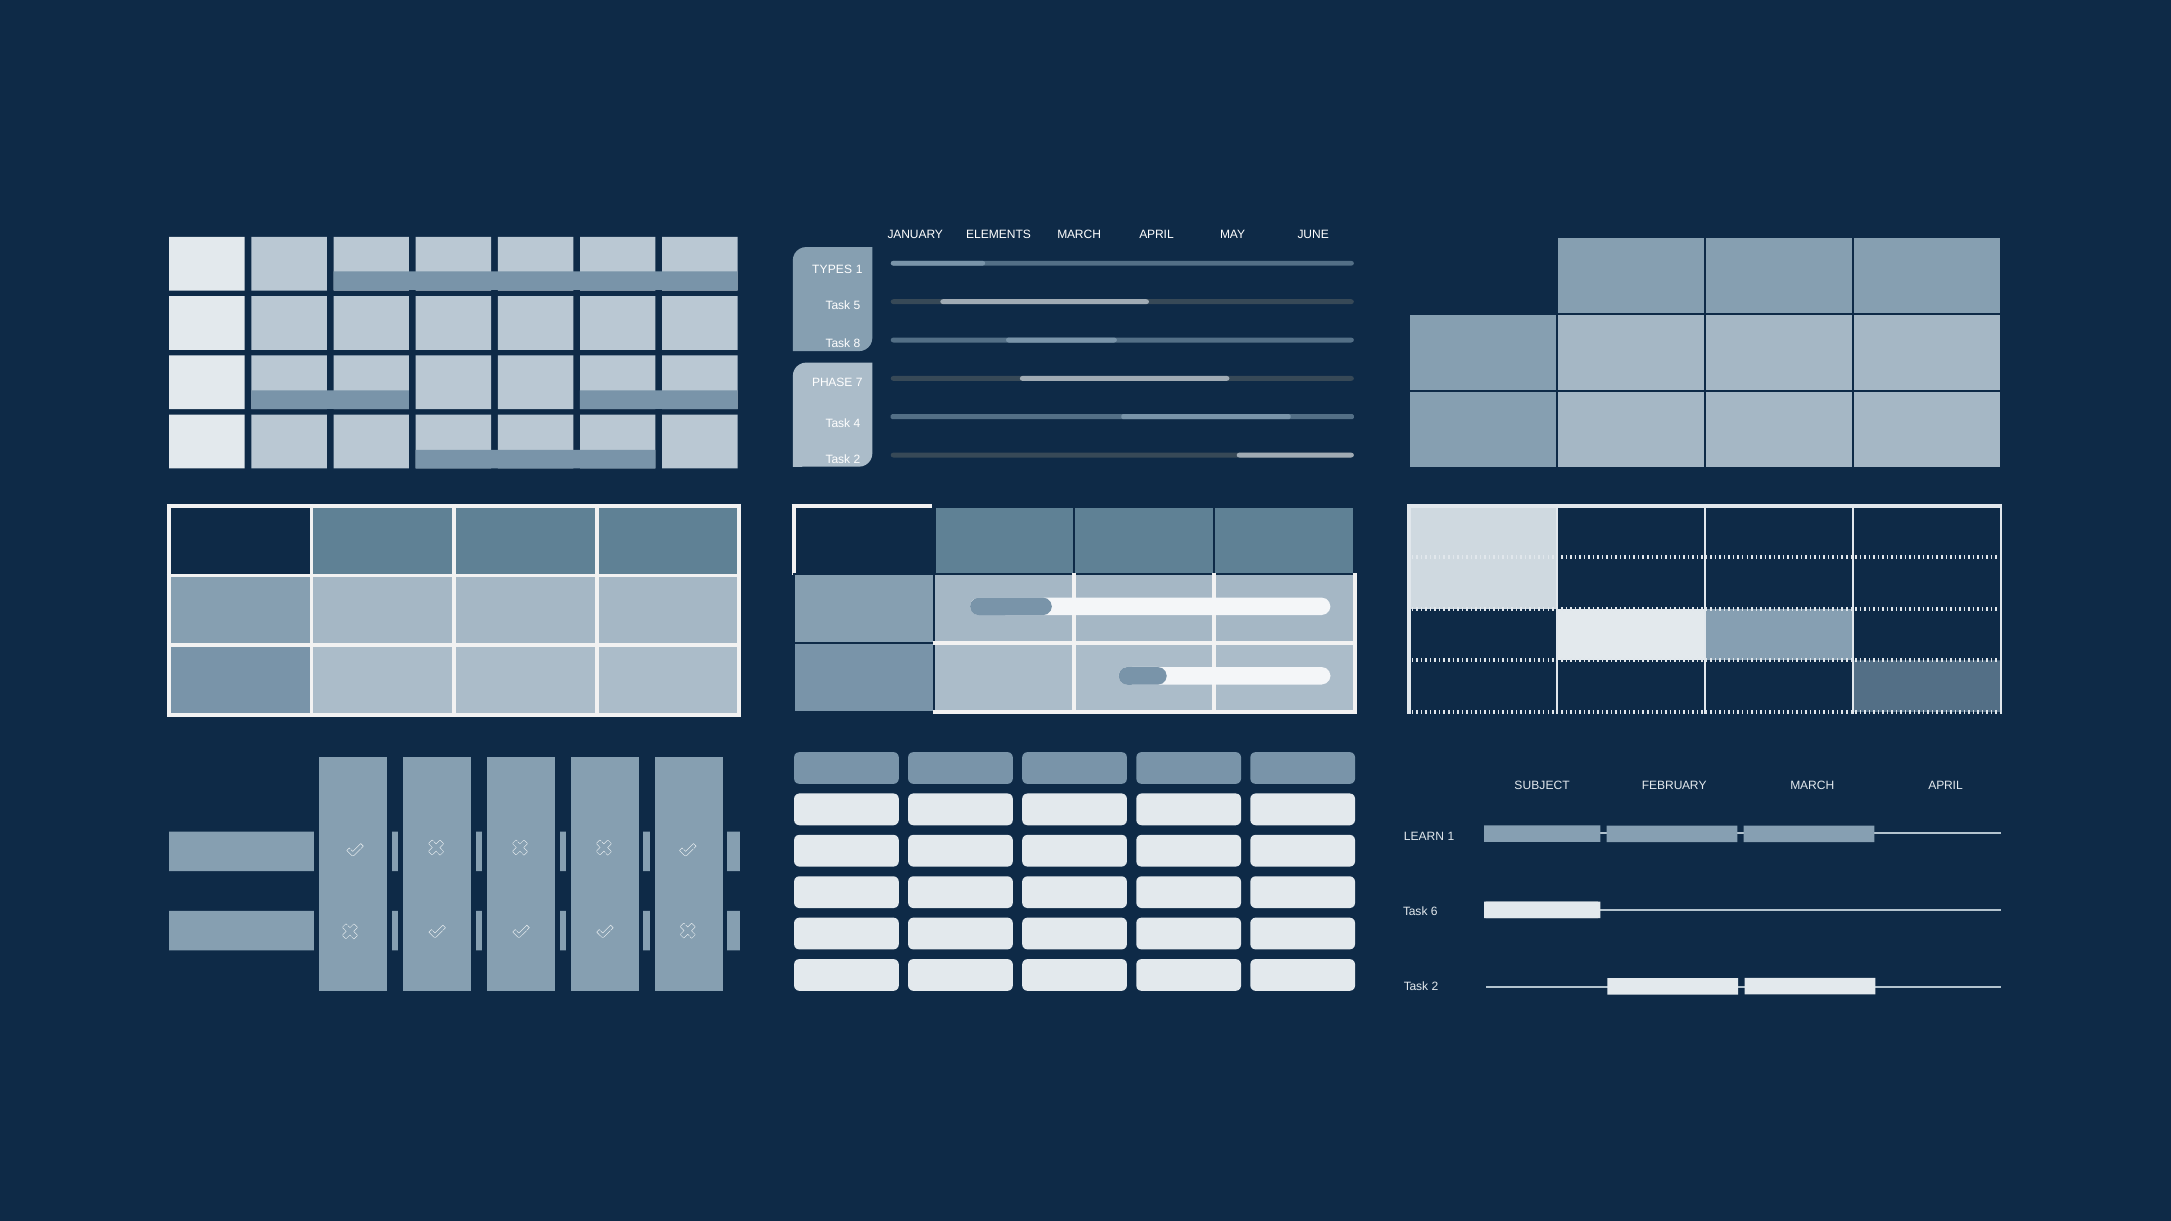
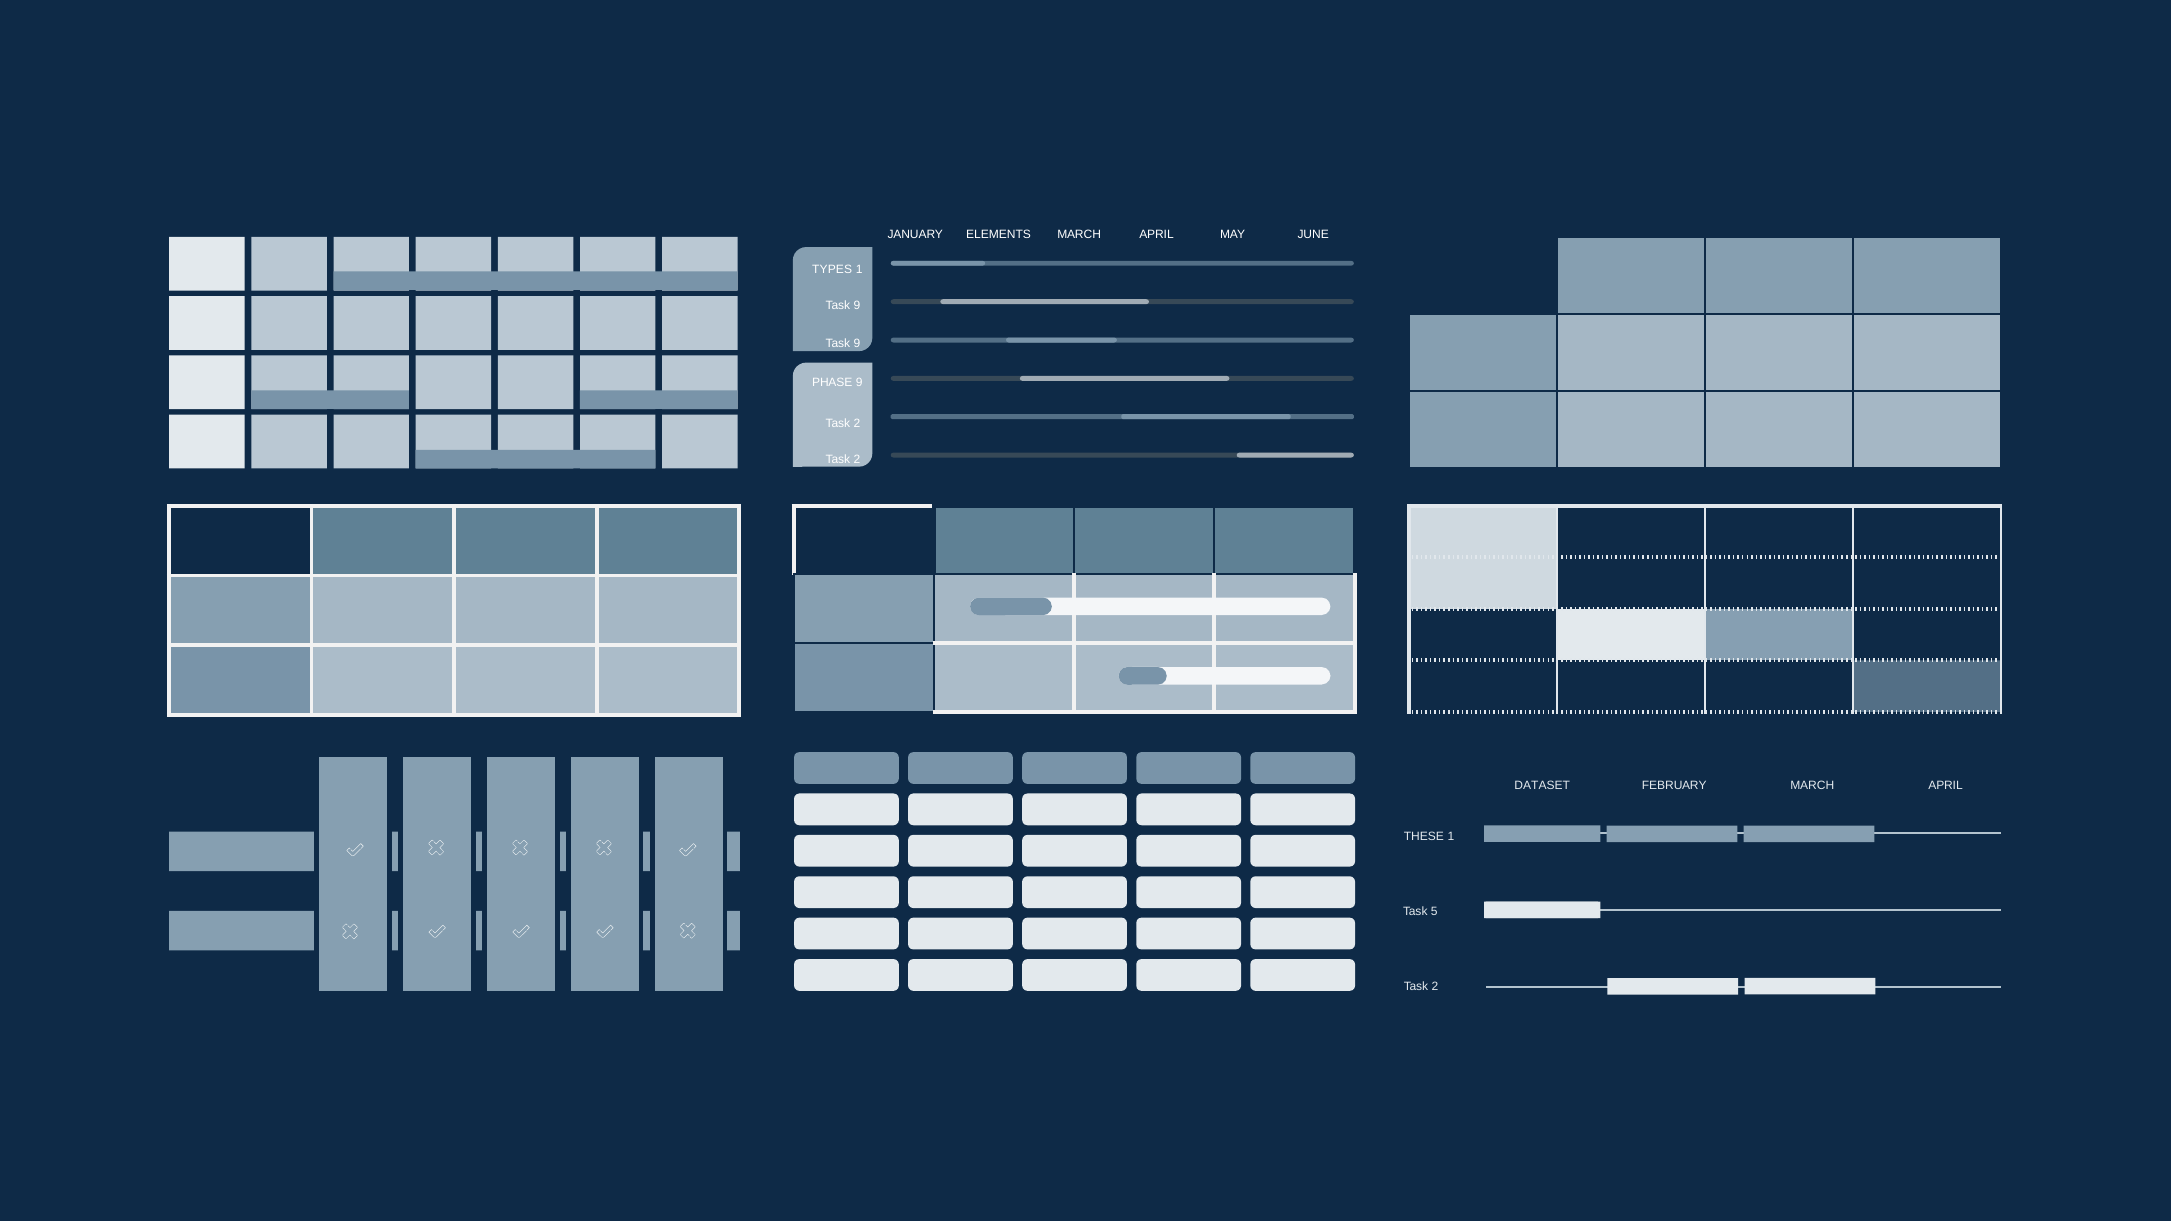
5: 5 -> 9 (857, 306)
8: 8 -> 9 (857, 344)
PHASE 7: 7 -> 9 (859, 383)
4: 4 -> 2 (857, 424)
SUBJECT: SUBJECT -> DATASET (1542, 786)
LEARN: LEARN -> THESE (1424, 836)
6: 6 -> 5 (1434, 912)
